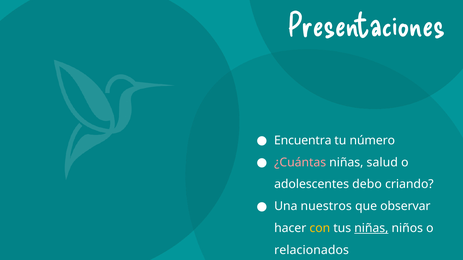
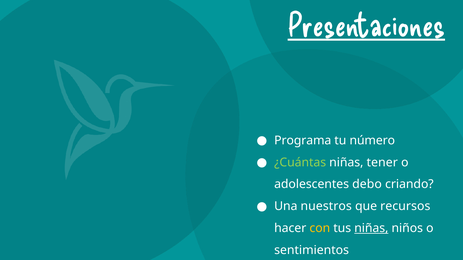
Presentaciones underline: none -> present (366, 26)
Encuentra: Encuentra -> Programa (303, 141)
¿Cuántas colour: pink -> light green (300, 163)
salud: salud -> tener (382, 163)
observar: observar -> recursos (405, 207)
relacionados: relacionados -> sentimientos (312, 251)
